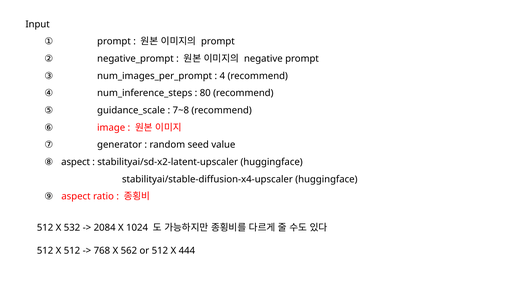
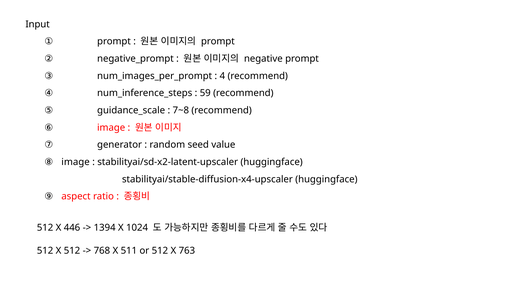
80: 80 -> 59 (205, 93)
aspect: aspect -> image (76, 162)
532: 532 -> 446 (72, 228)
2084: 2084 -> 1394 (105, 228)
562: 562 -> 511 (129, 251)
444: 444 -> 763 (187, 251)
